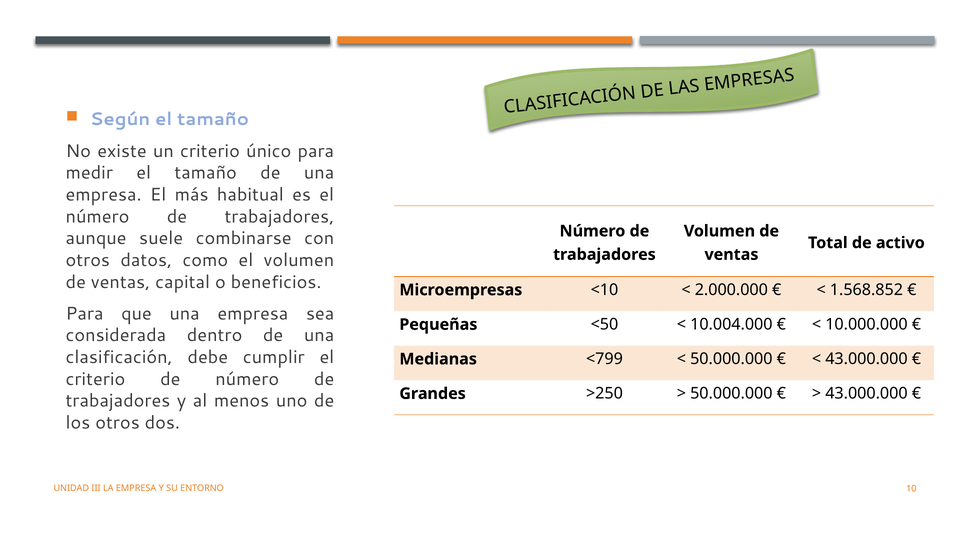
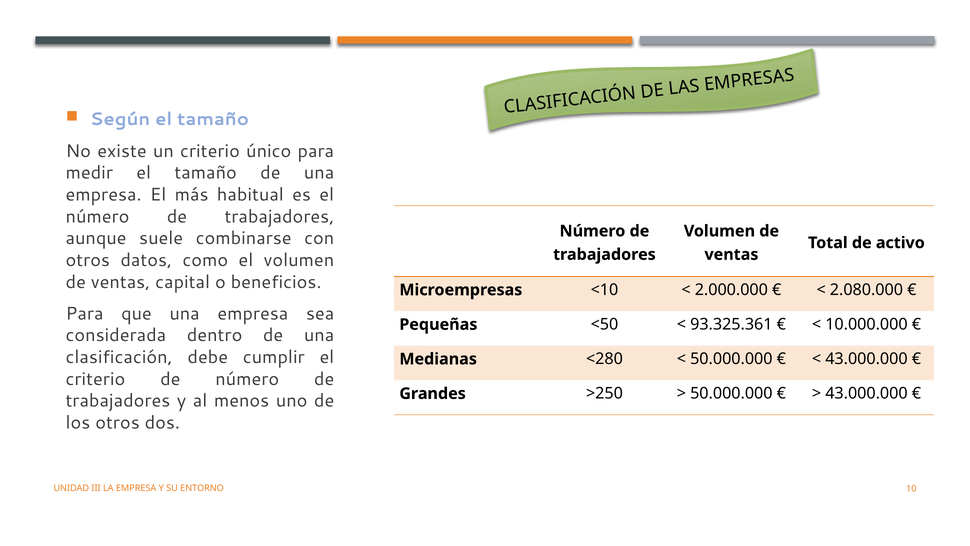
1.568.852: 1.568.852 -> 2.080.000 (866, 290)
10.004.000: 10.004.000 -> 93.325.361 (731, 324)
<799: <799 -> <280 (604, 359)
